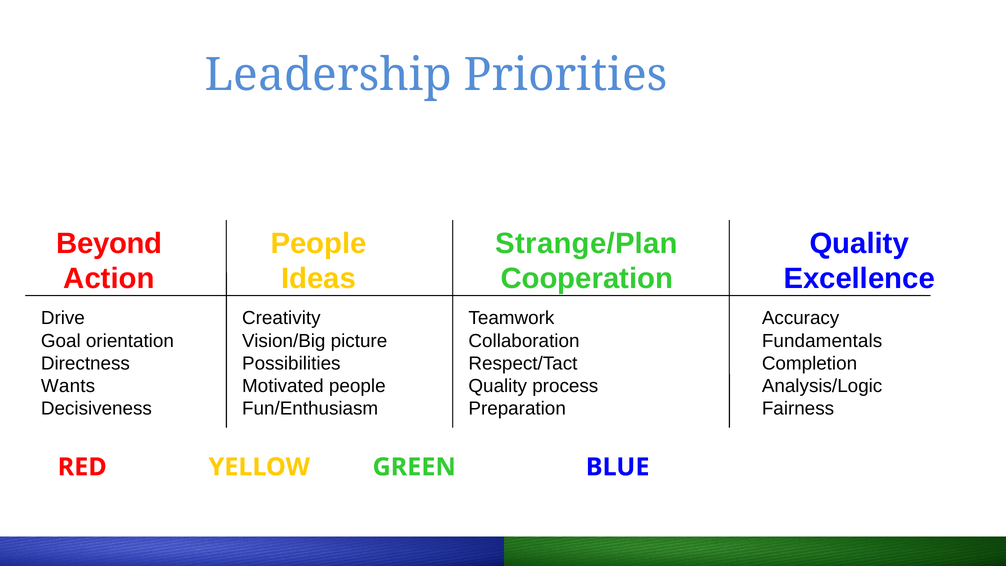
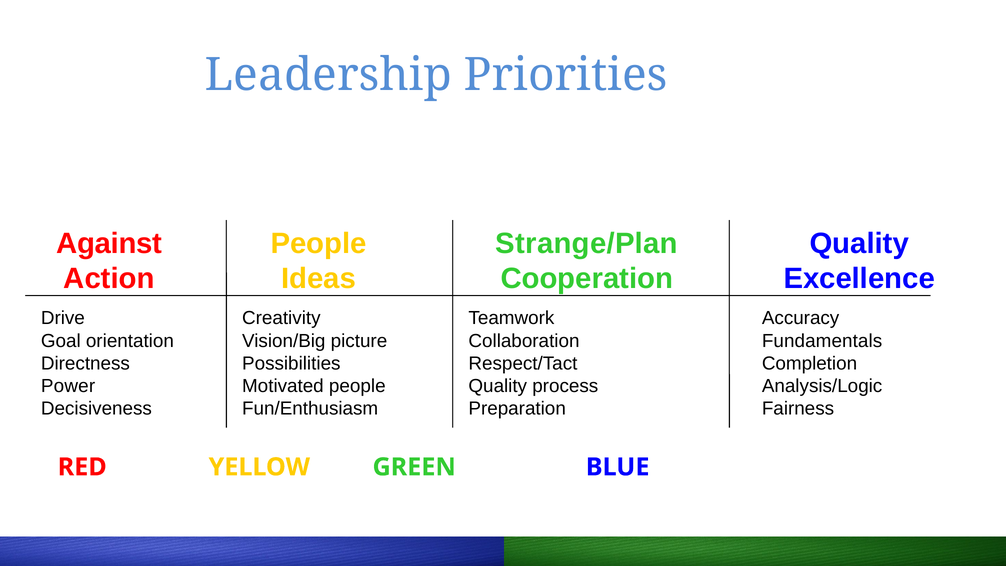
Beyond: Beyond -> Against (109, 243)
Wants: Wants -> Power (68, 386)
